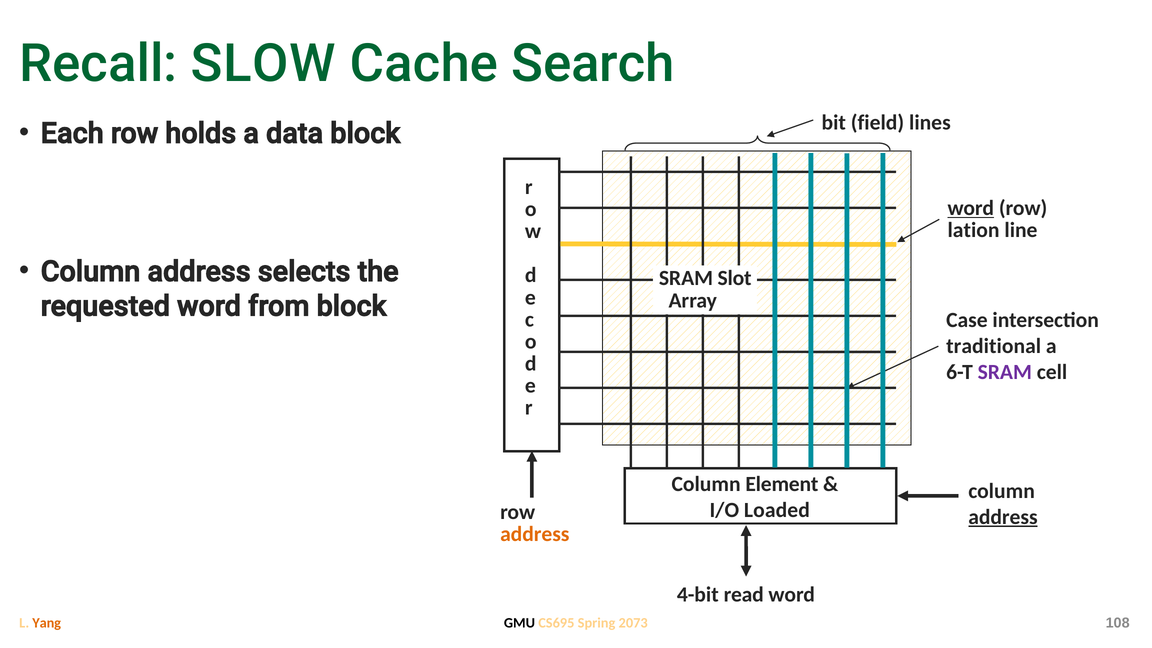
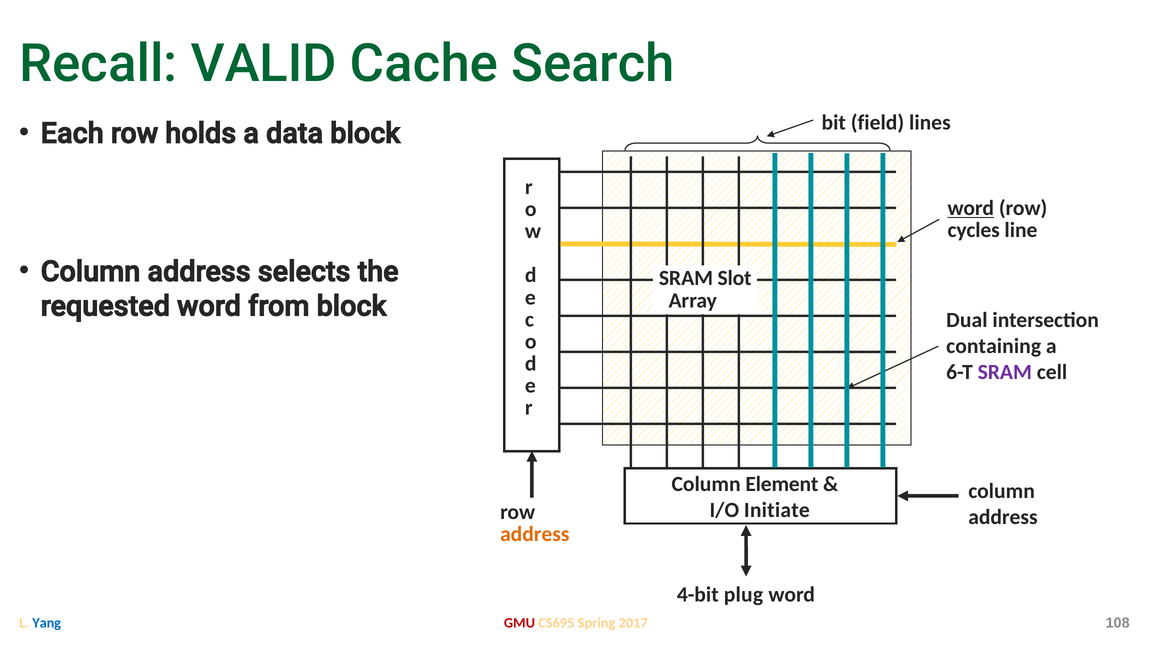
SLOW: SLOW -> VALID (264, 64)
lation: lation -> cycles (974, 230)
Case: Case -> Dual (967, 320)
traditional: traditional -> containing (994, 346)
Loaded: Loaded -> Initiate (777, 510)
address underline: present -> none (1003, 517)
read: read -> plug (743, 595)
GMU colour: black -> red (519, 623)
2073: 2073 -> 2017 (633, 623)
Yang colour: orange -> blue (47, 623)
